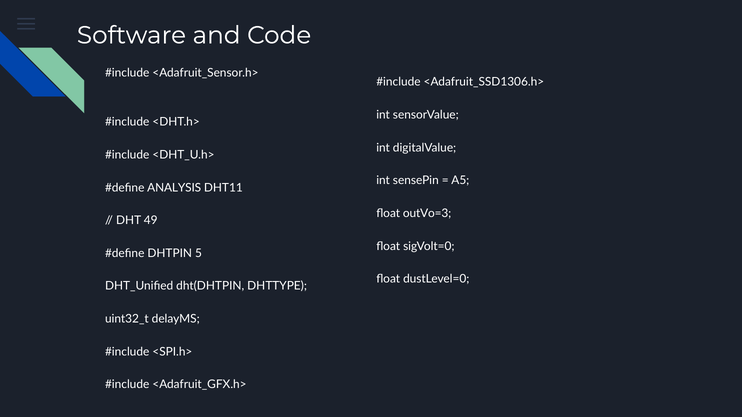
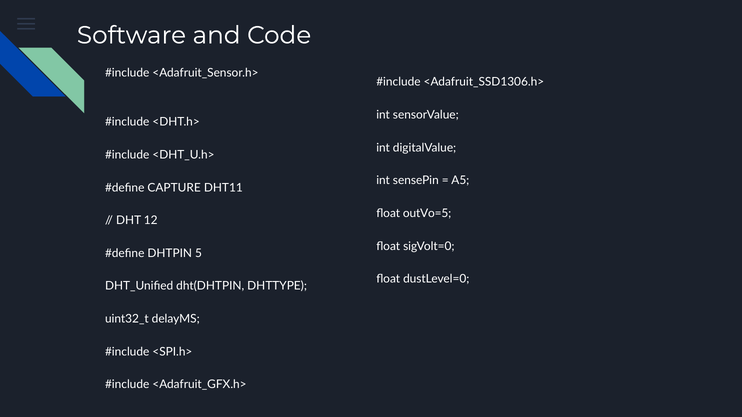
ANALYSIS: ANALYSIS -> CAPTURE (174, 188)
outVo=3: outVo=3 -> outVo=5 (427, 213)
49: 49 -> 12 (151, 221)
